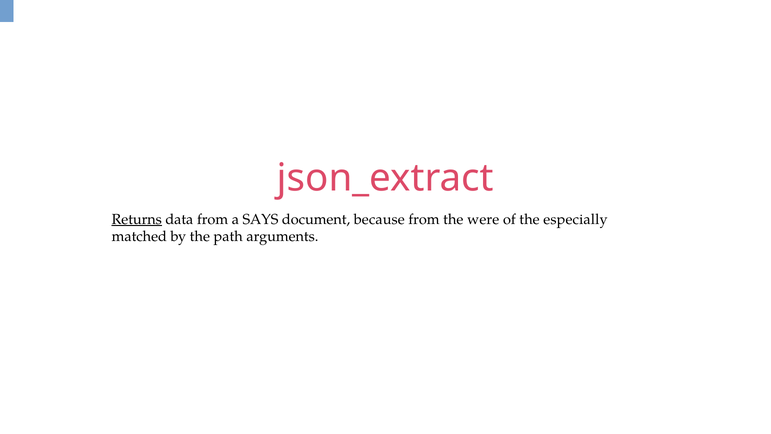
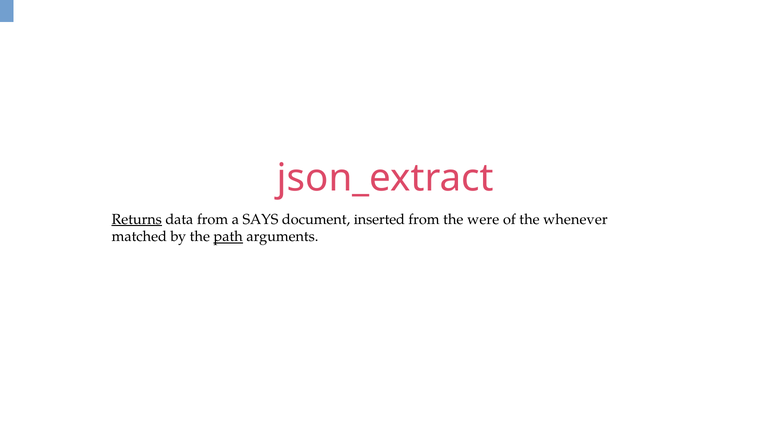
because: because -> inserted (379, 219)
especially: especially -> whenever (575, 219)
path underline: none -> present (228, 236)
